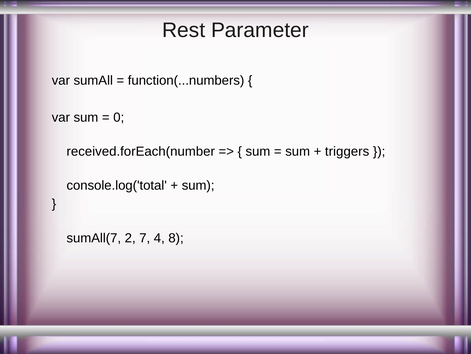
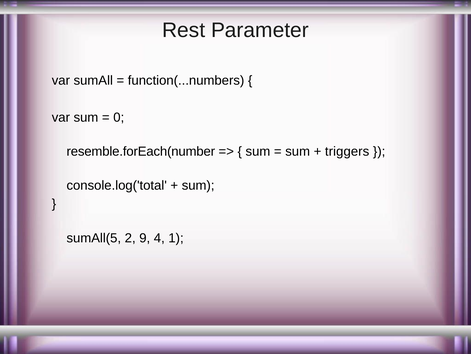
received.forEach(number: received.forEach(number -> resemble.forEach(number (141, 151)
sumAll(7: sumAll(7 -> sumAll(5 (94, 238)
7: 7 -> 9 (145, 238)
8: 8 -> 1 (176, 238)
